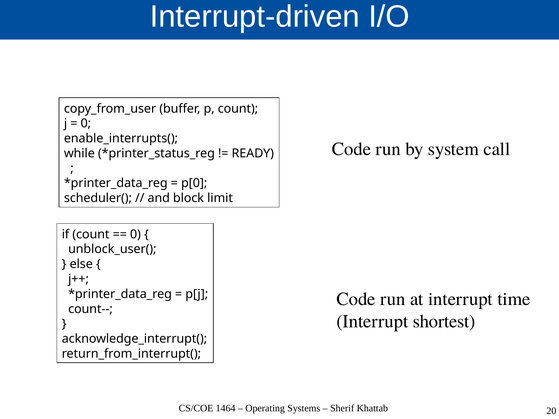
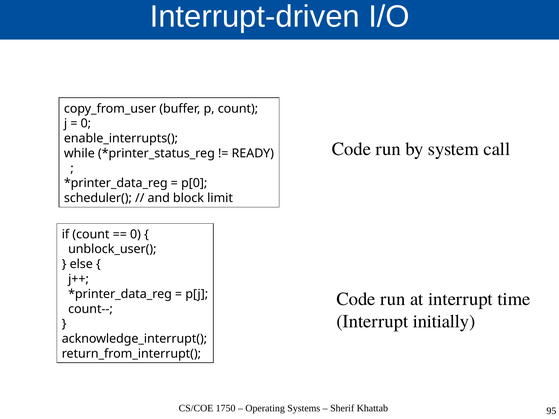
shortest: shortest -> initially (444, 321)
1464: 1464 -> 1750 (226, 408)
20: 20 -> 95 (551, 411)
